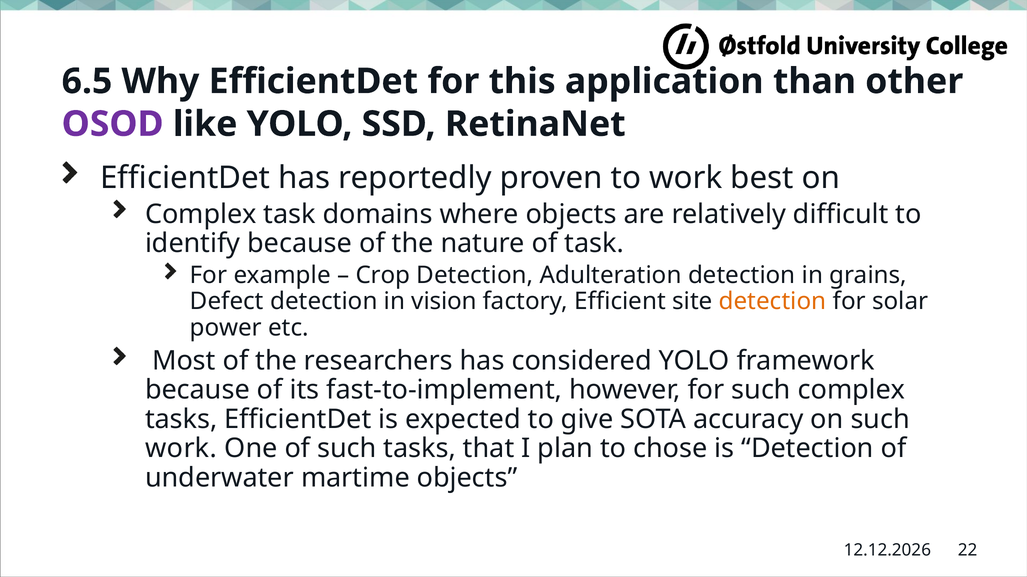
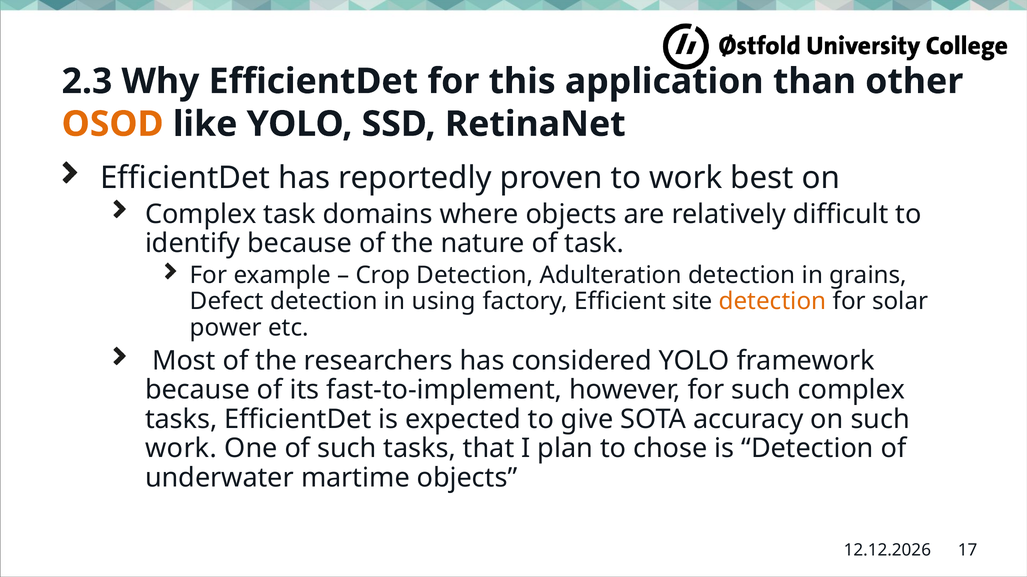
6.5: 6.5 -> 2.3 (87, 81)
OSOD colour: purple -> orange (113, 124)
vision: vision -> using (444, 302)
22: 22 -> 17 (968, 551)
